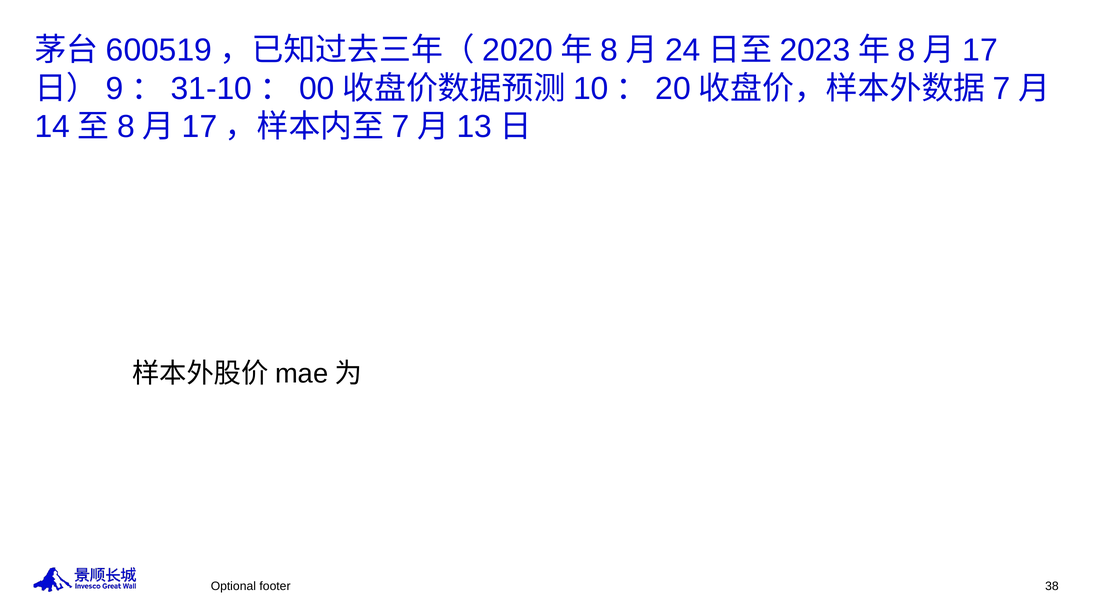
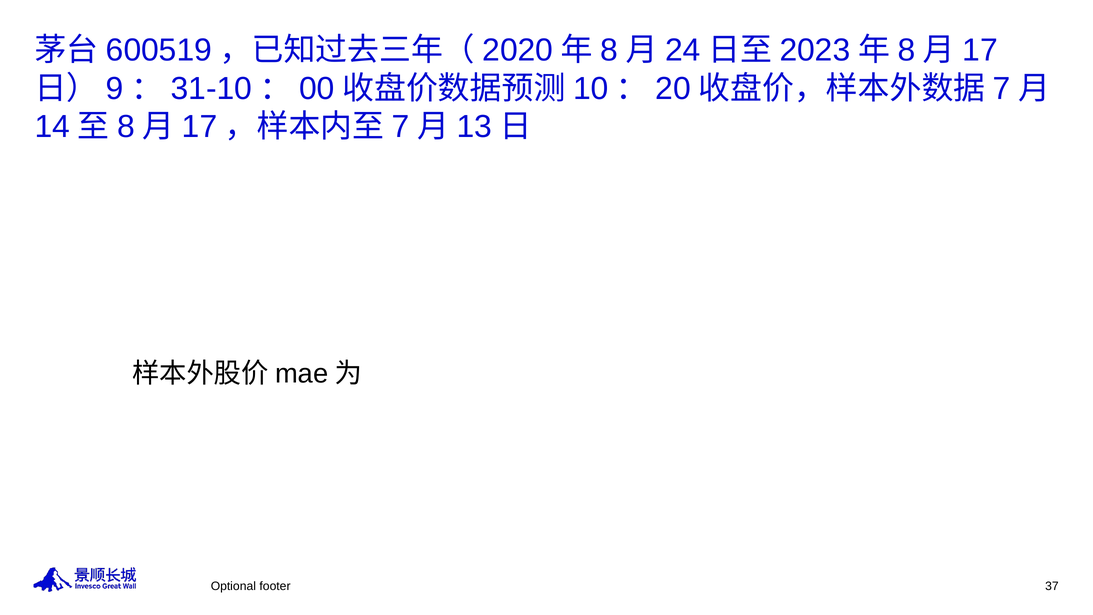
38: 38 -> 37 (1052, 586)
